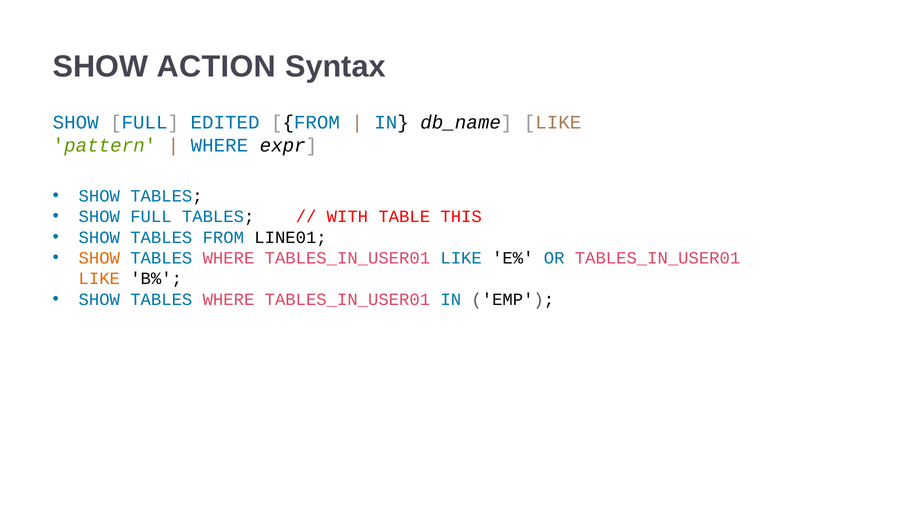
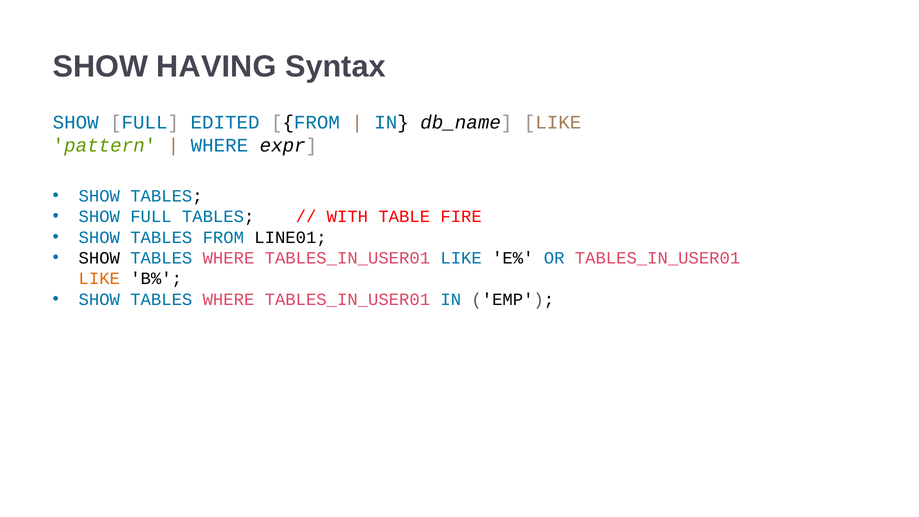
ACTION: ACTION -> HAVING (216, 66)
THIS: THIS -> FIRE (461, 217)
SHOW colour: orange -> black (99, 258)
